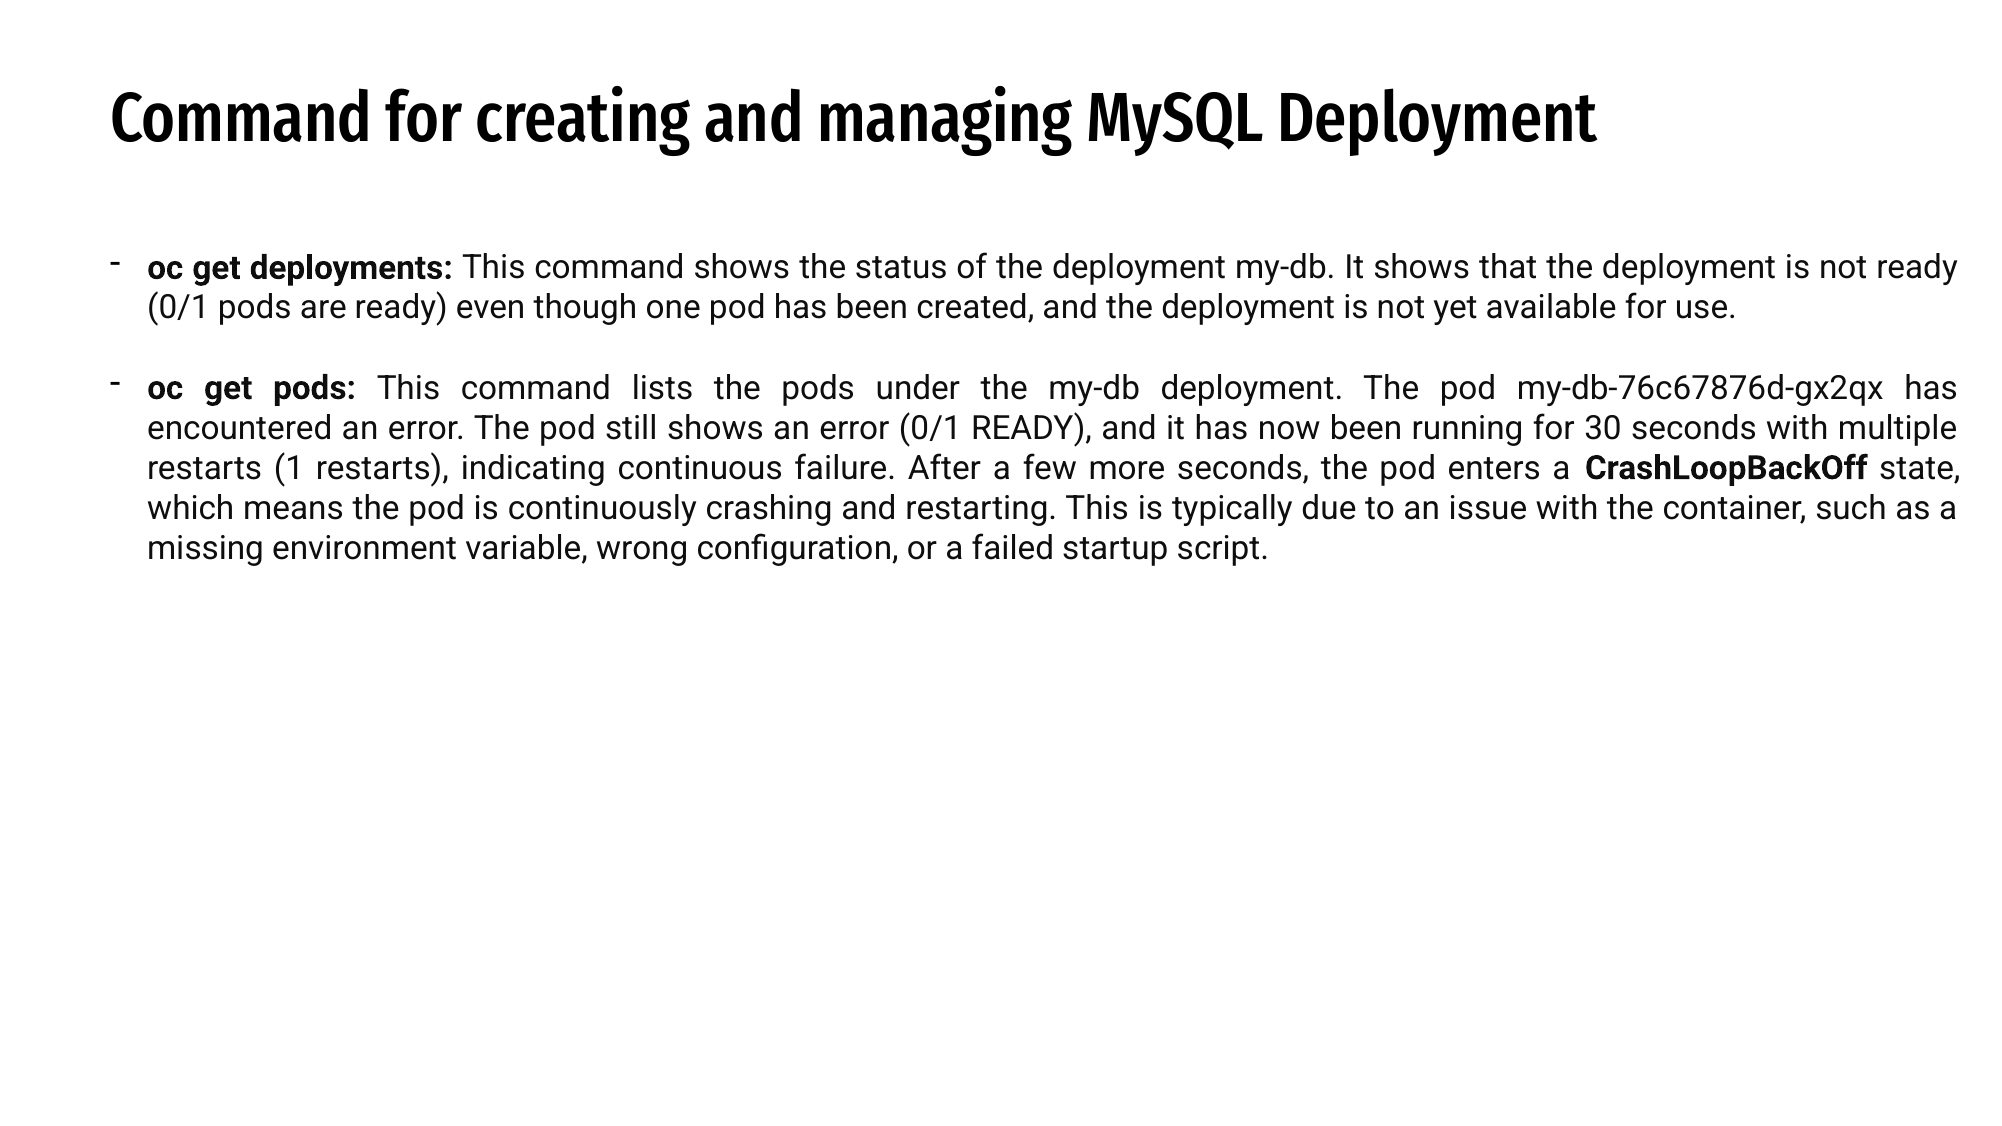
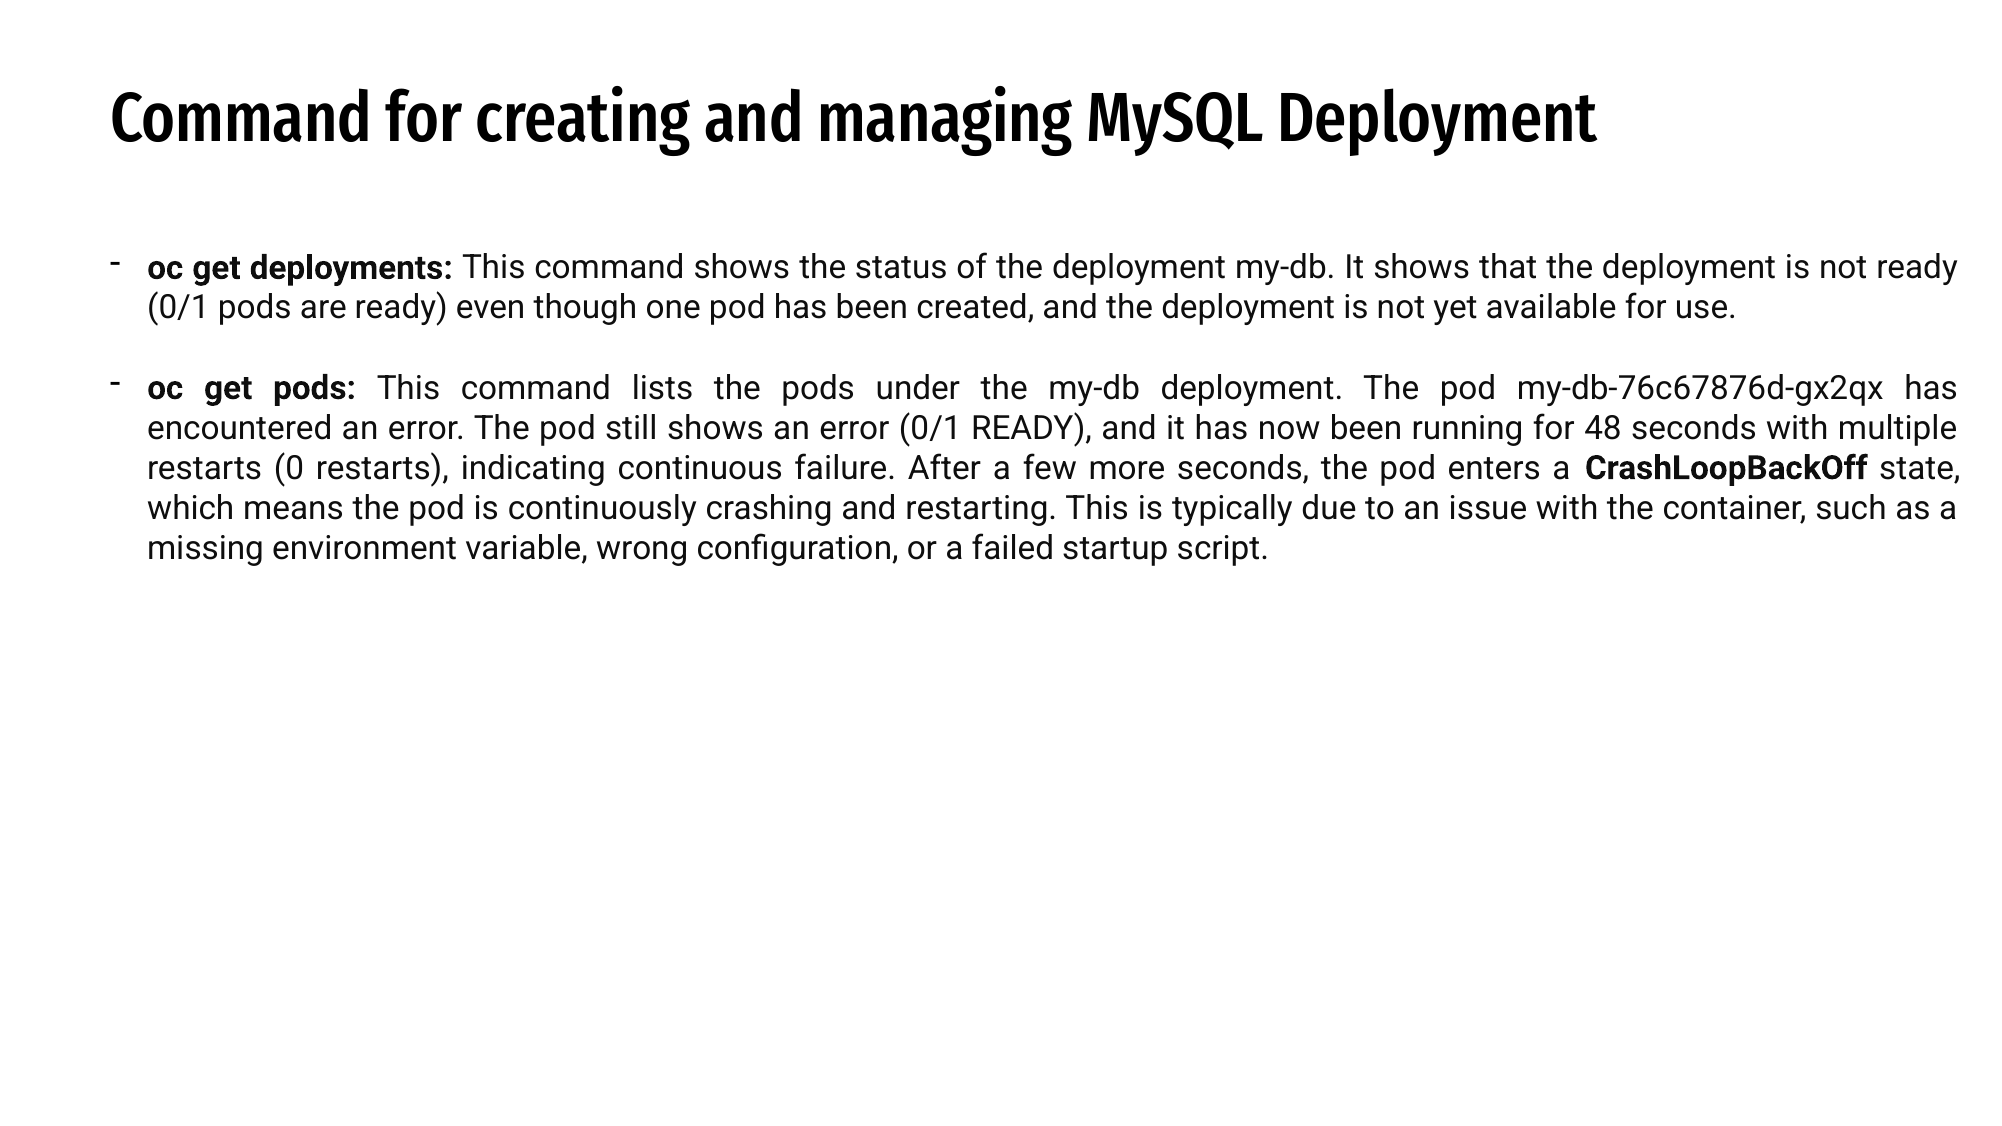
30: 30 -> 48 (1603, 428)
1: 1 -> 0 (289, 468)
